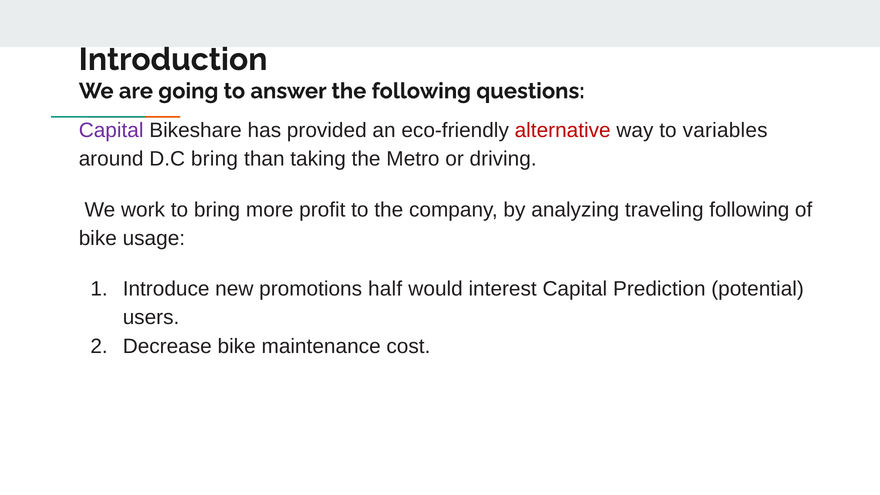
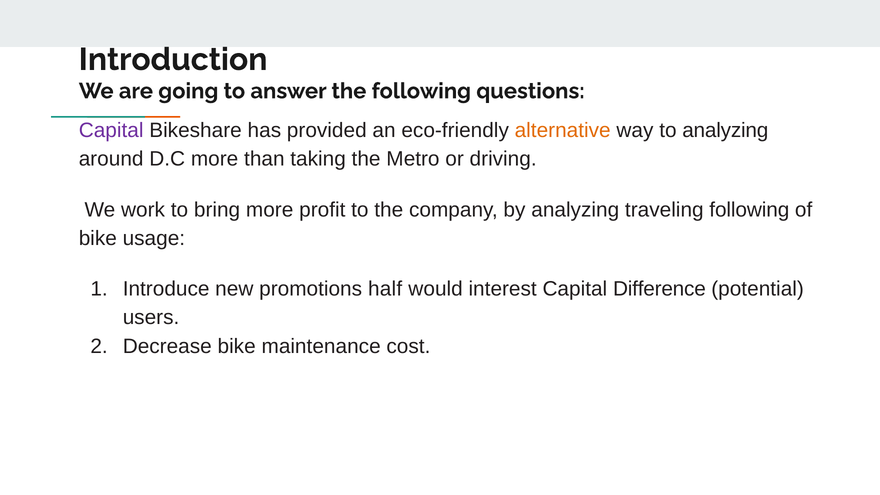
alternative colour: red -> orange (563, 130)
to variables: variables -> analyzing (725, 130)
D.C bring: bring -> more (215, 159)
Prediction: Prediction -> Difference (659, 289)
